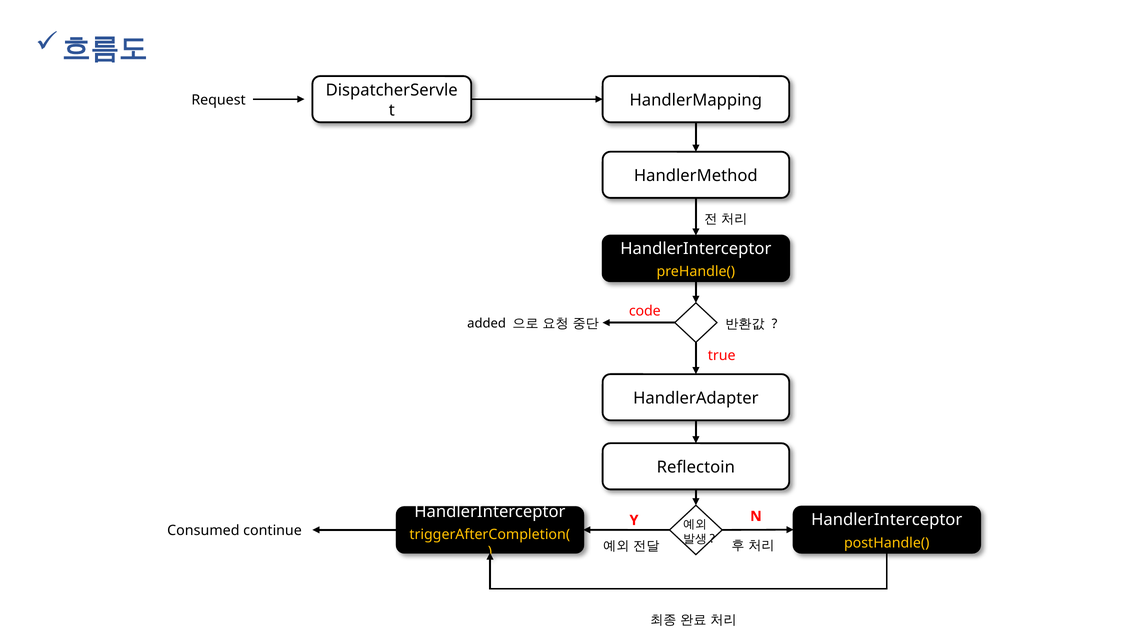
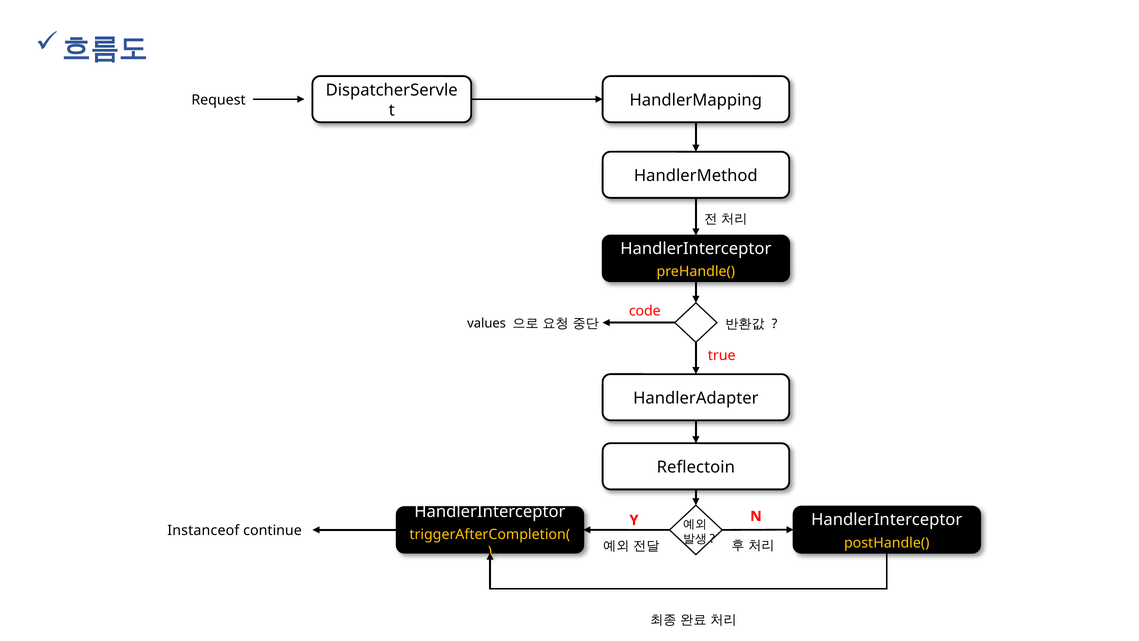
added: added -> values (487, 323)
Consumed: Consumed -> Instanceof (203, 530)
